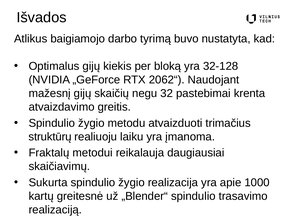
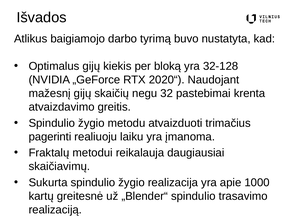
2062“: 2062“ -> 2020“ (167, 79)
struktūrų: struktūrų -> pagerinti (50, 136)
